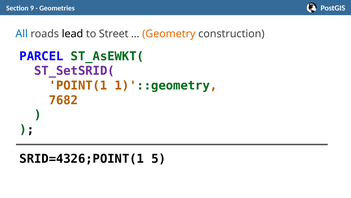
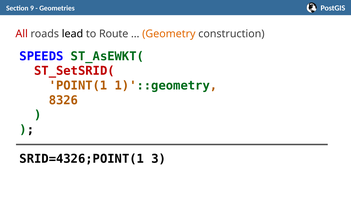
All colour: blue -> red (22, 34)
Street: Street -> Route (114, 34)
PARCEL: PARCEL -> SPEEDS (41, 56)
ST_SetSRID( colour: purple -> red (74, 71)
7682: 7682 -> 8326 (63, 100)
5: 5 -> 3 (159, 158)
